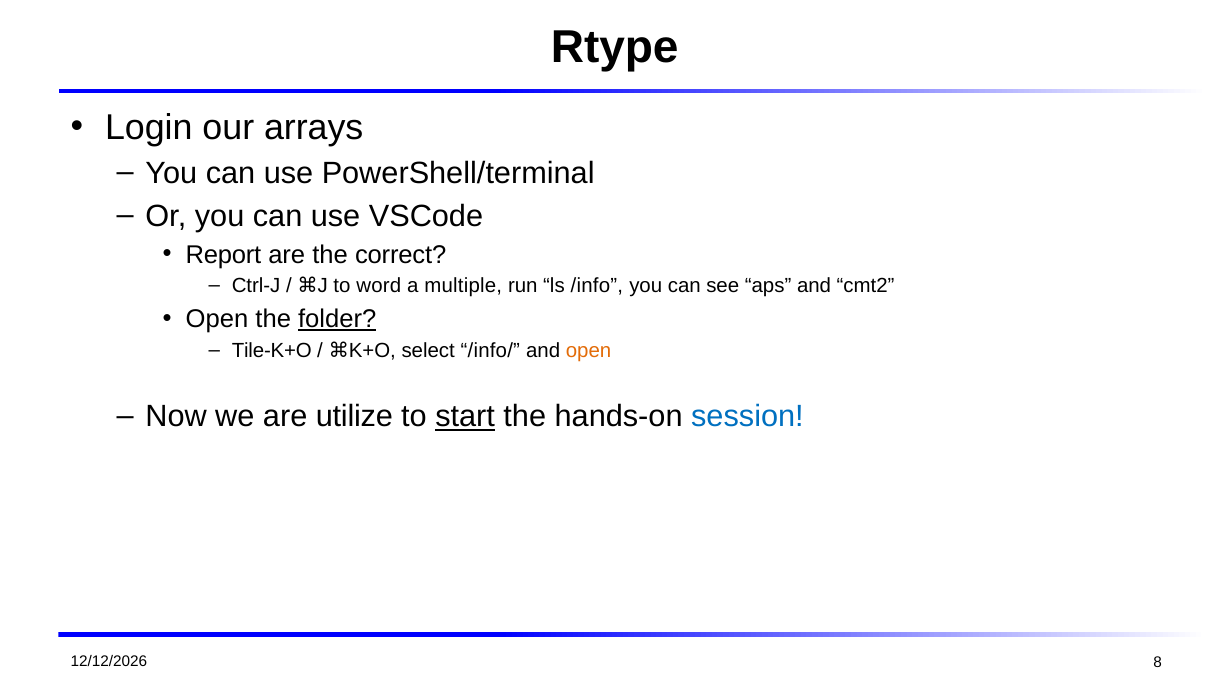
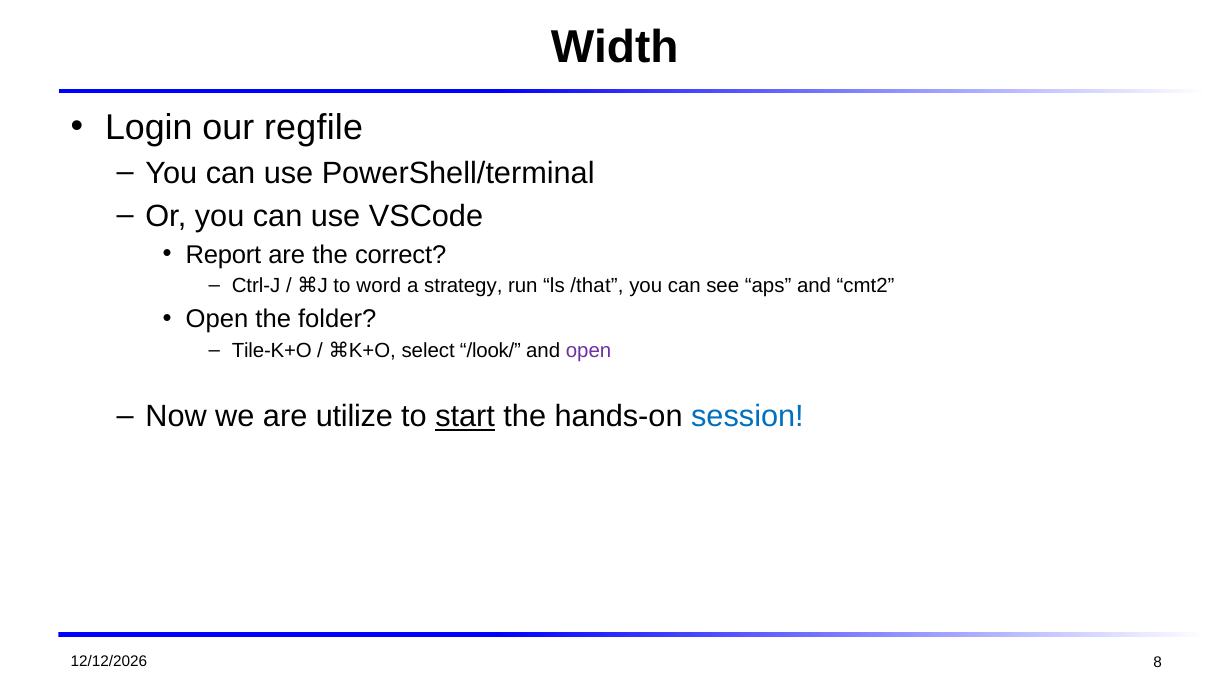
Rtype: Rtype -> Width (615, 48)
arrays: arrays -> regfile (314, 127)
multiple: multiple -> strategy (463, 286)
/info: /info -> /that (597, 286)
folder underline: present -> none (337, 319)
/info/: /info/ -> /look/ (491, 350)
open colour: orange -> purple (589, 350)
